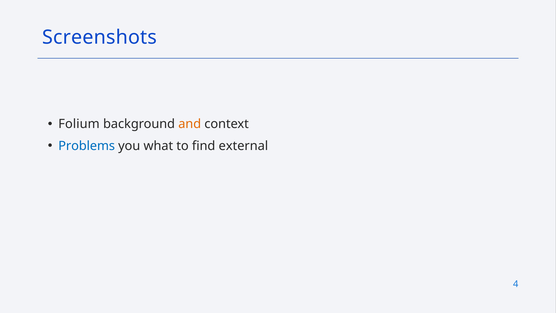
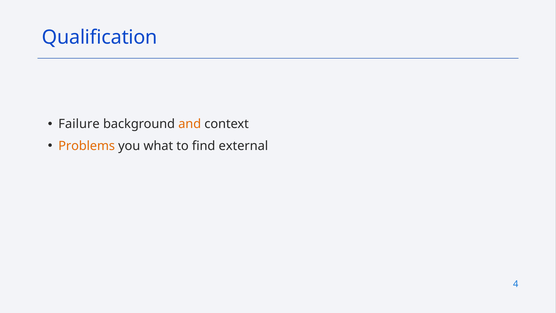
Screenshots: Screenshots -> Qualification (100, 37)
Folium: Folium -> Failure (79, 124)
Problems colour: blue -> orange (87, 146)
